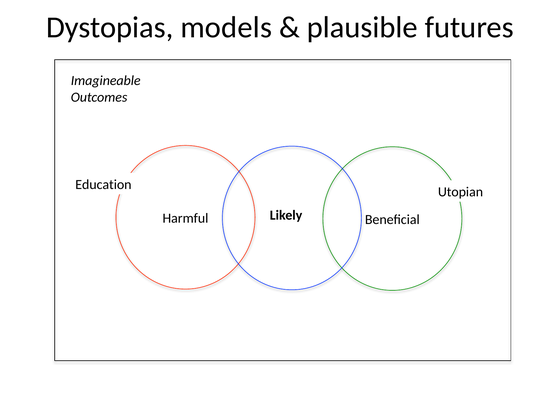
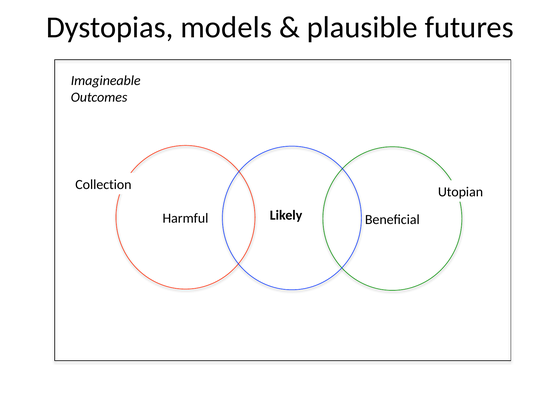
Education: Education -> Collection (103, 185)
